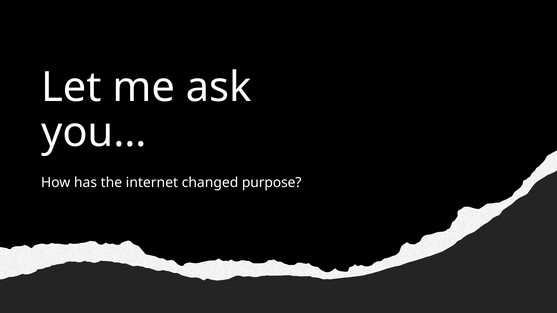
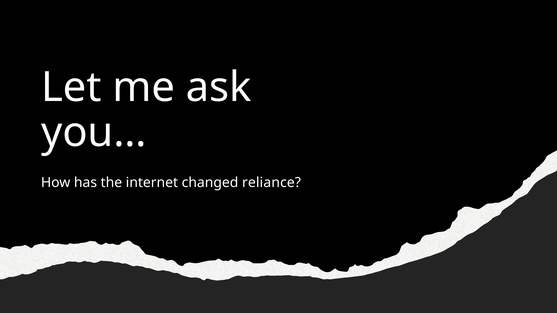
purpose: purpose -> reliance (272, 183)
